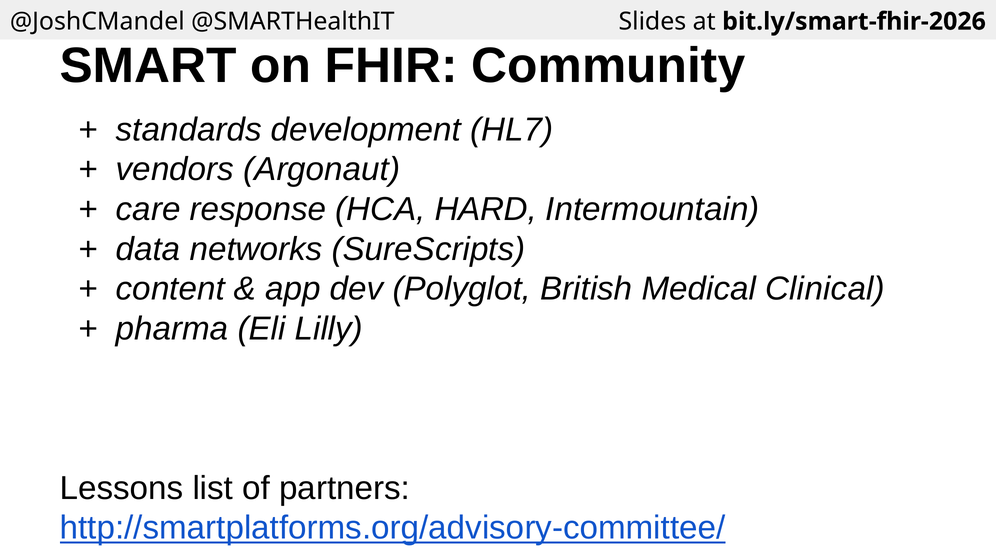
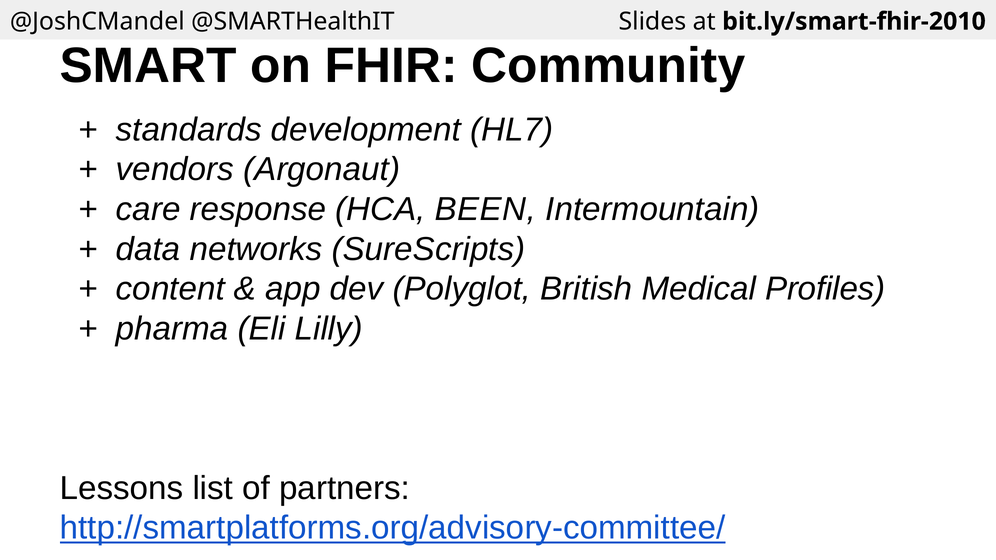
bit.ly/smart-fhir-2026: bit.ly/smart-fhir-2026 -> bit.ly/smart-fhir-2010 (854, 21)
HARD: HARD -> BEEN (485, 209)
Clinical: Clinical -> Profiles (825, 289)
